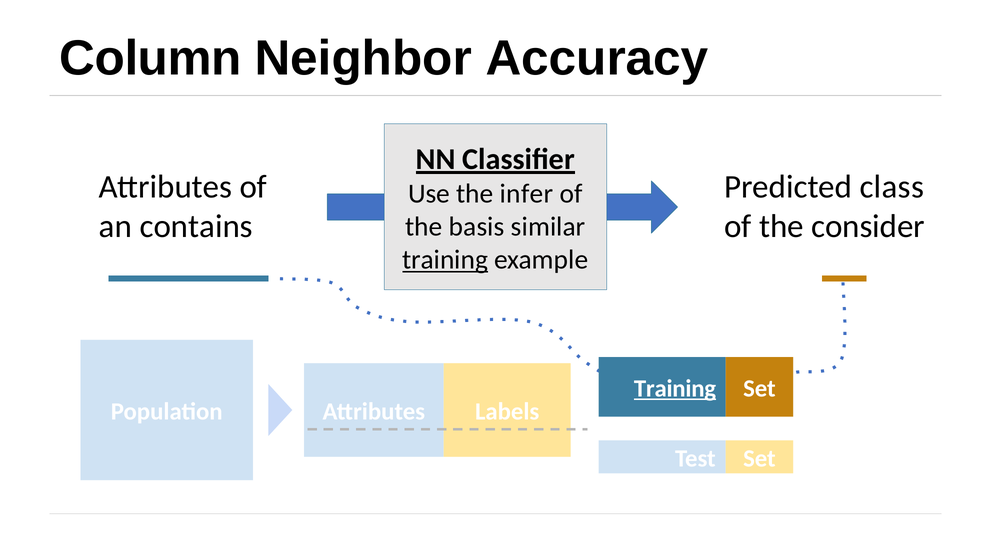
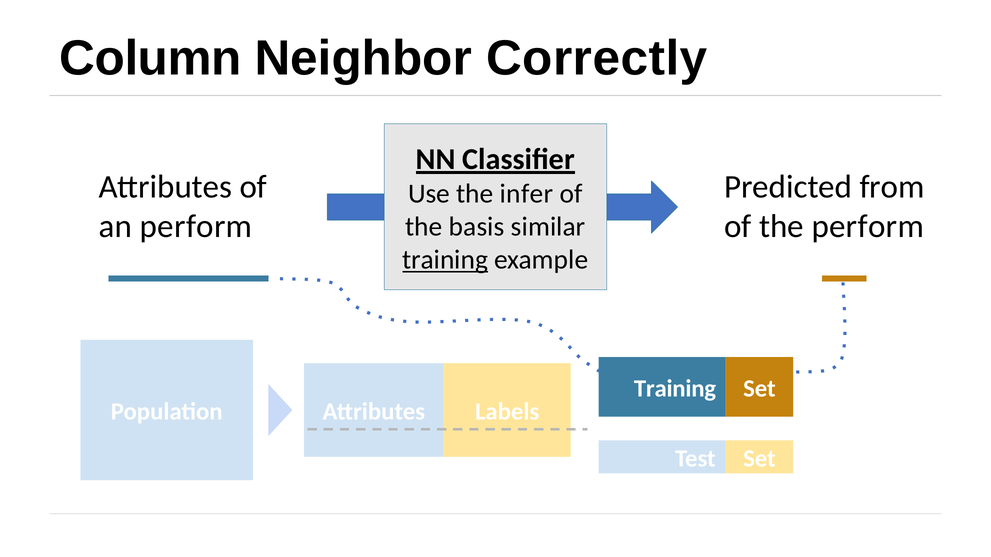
Accuracy: Accuracy -> Correctly (597, 59)
class: class -> from (892, 187)
an contains: contains -> perform (196, 226)
the consider: consider -> perform (868, 226)
Training underline: present -> none (675, 389)
